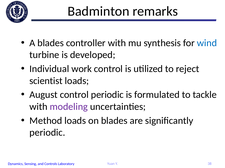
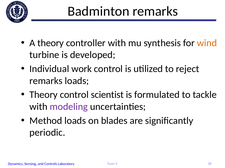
A blades: blades -> theory (51, 43)
wind colour: blue -> orange (207, 43)
scientist: scientist -> remarks (46, 81)
August: August -> Theory (44, 95)
control periodic: periodic -> scientist (107, 95)
